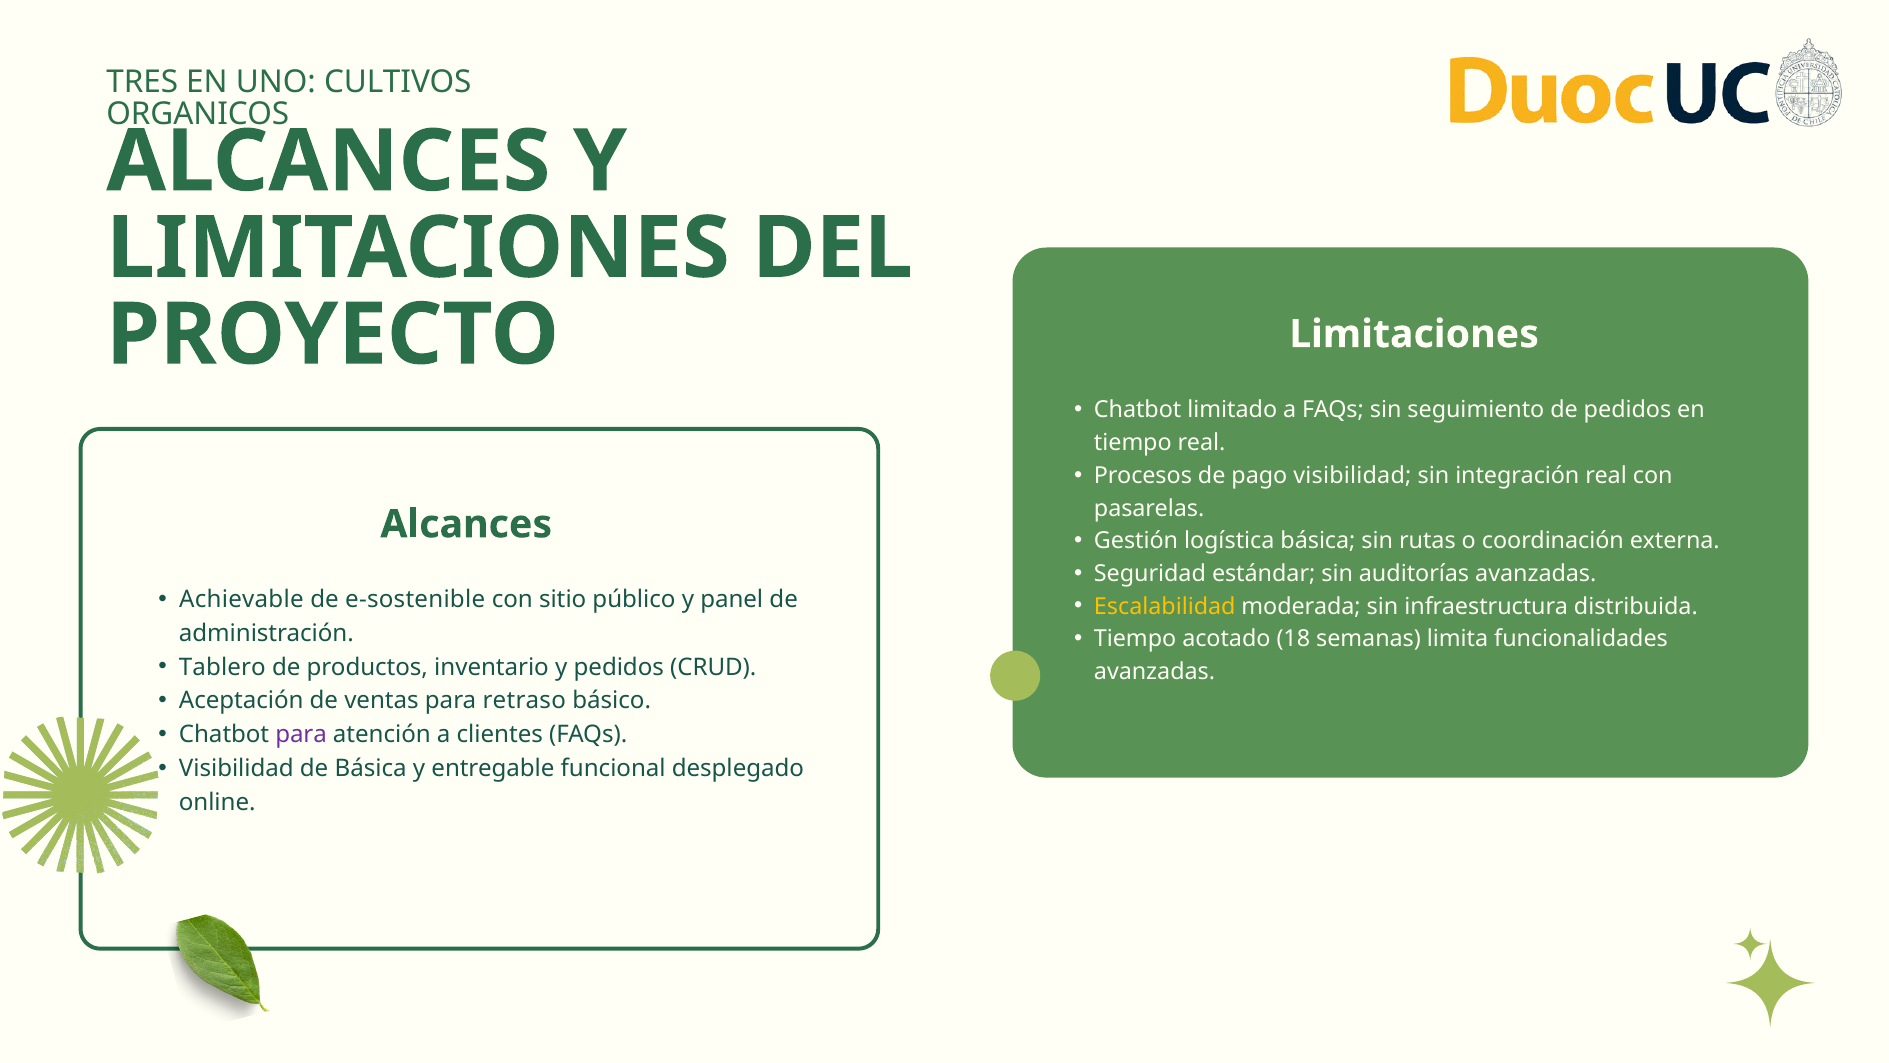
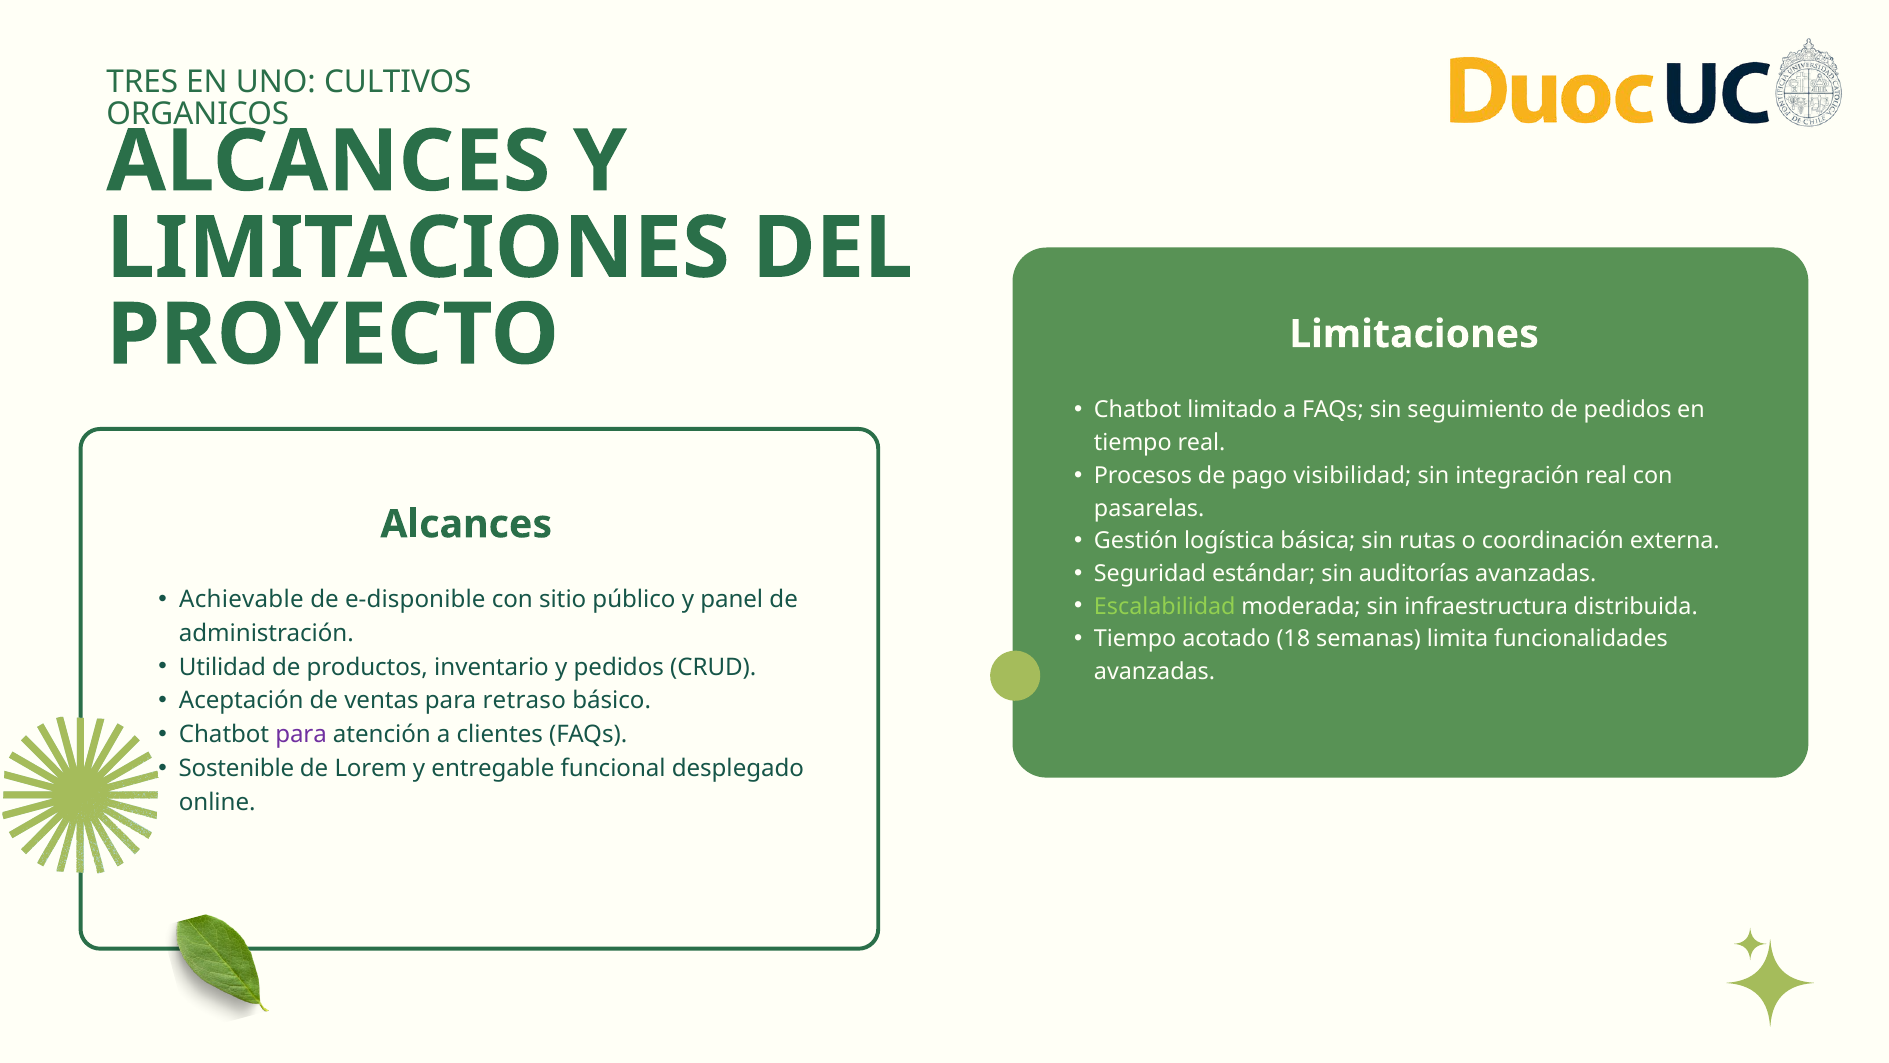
e-sostenible: e-sostenible -> e-disponible (415, 599)
Escalabilidad colour: yellow -> light green (1165, 606)
Tablero: Tablero -> Utilidad (222, 667)
Visibilidad: Visibilidad -> Sostenible (236, 768)
de Básica: Básica -> Lorem (371, 768)
